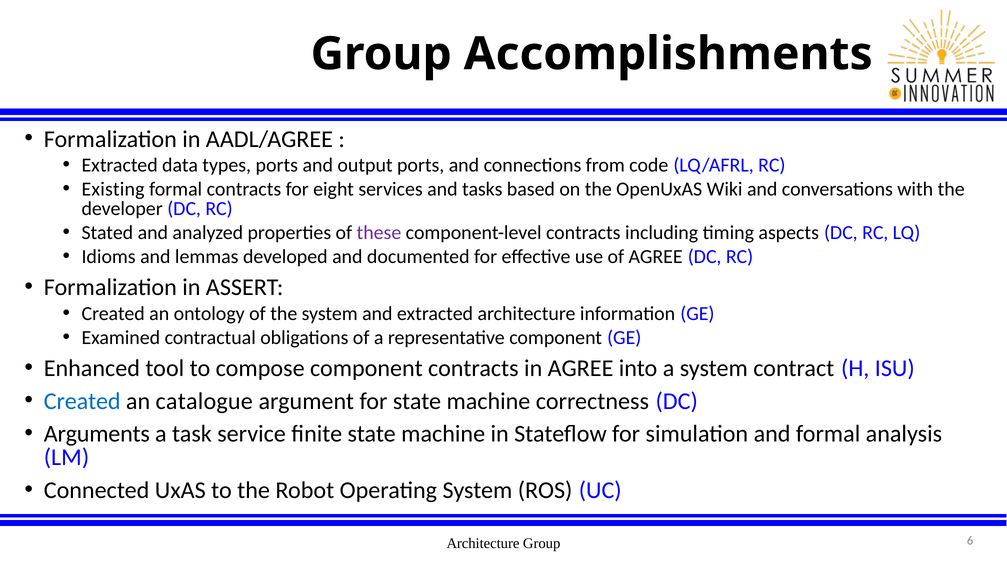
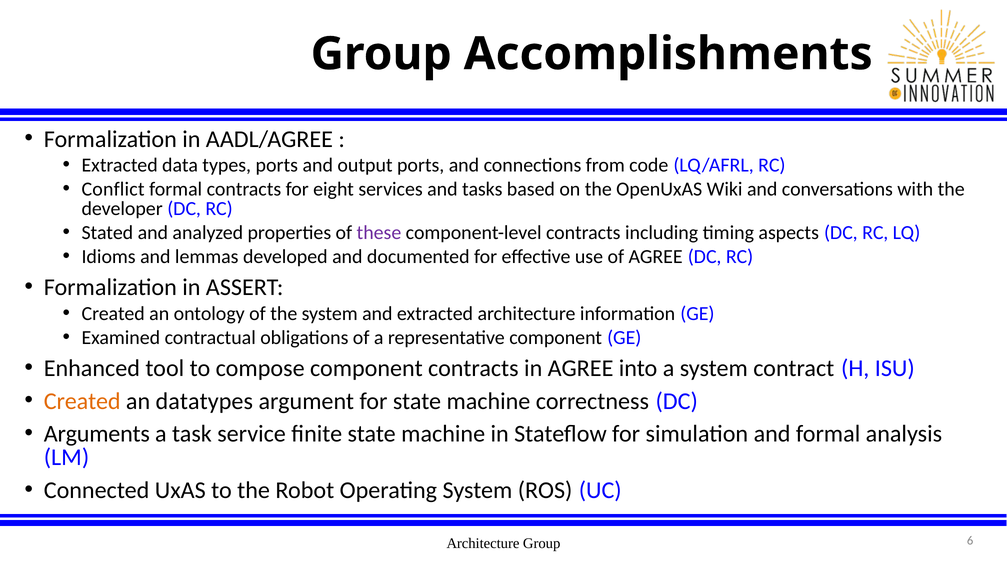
Existing: Existing -> Conflict (113, 189)
Created colour: blue -> orange (82, 401)
catalogue: catalogue -> datatypes (204, 401)
